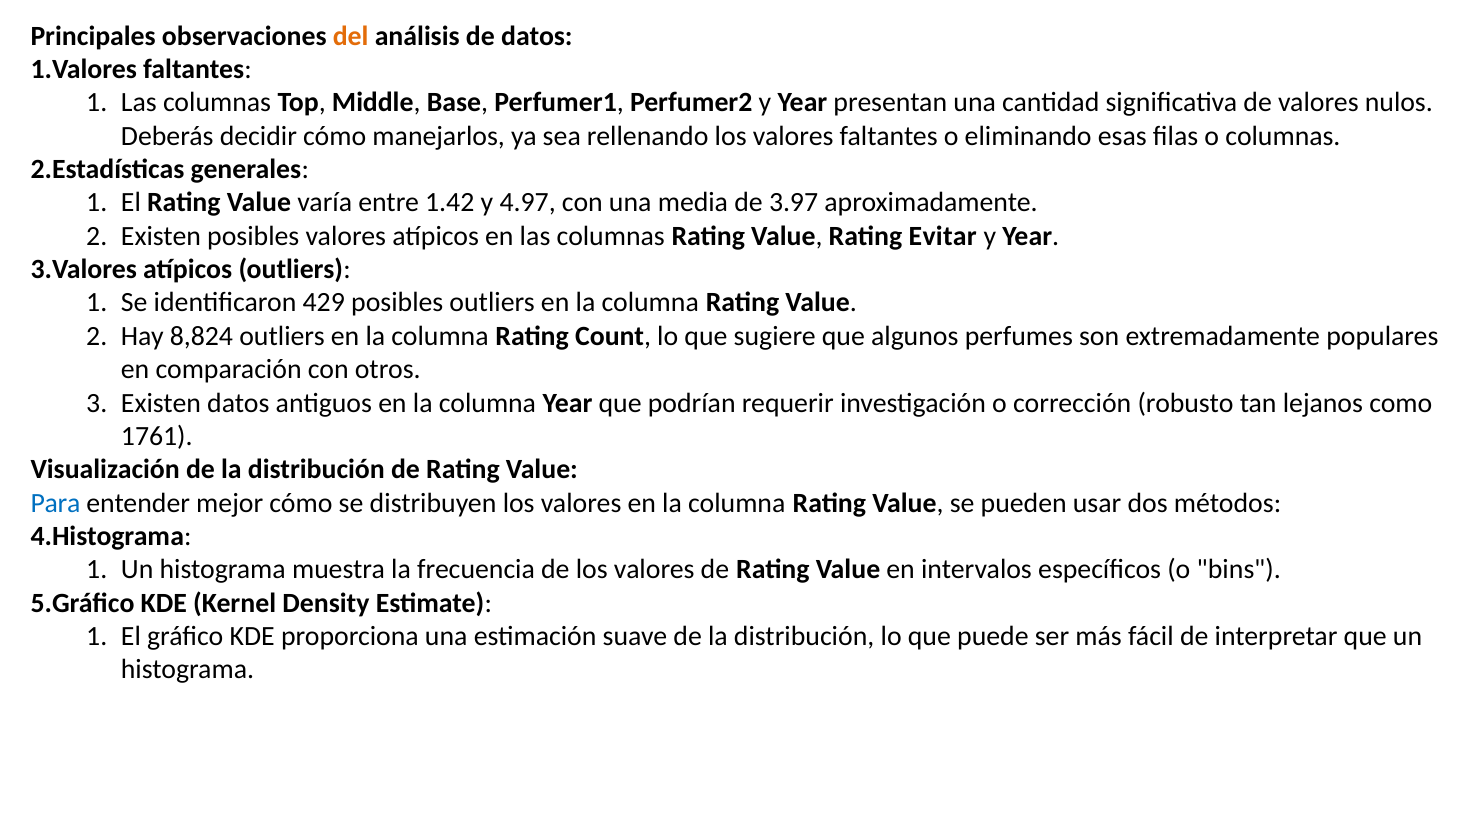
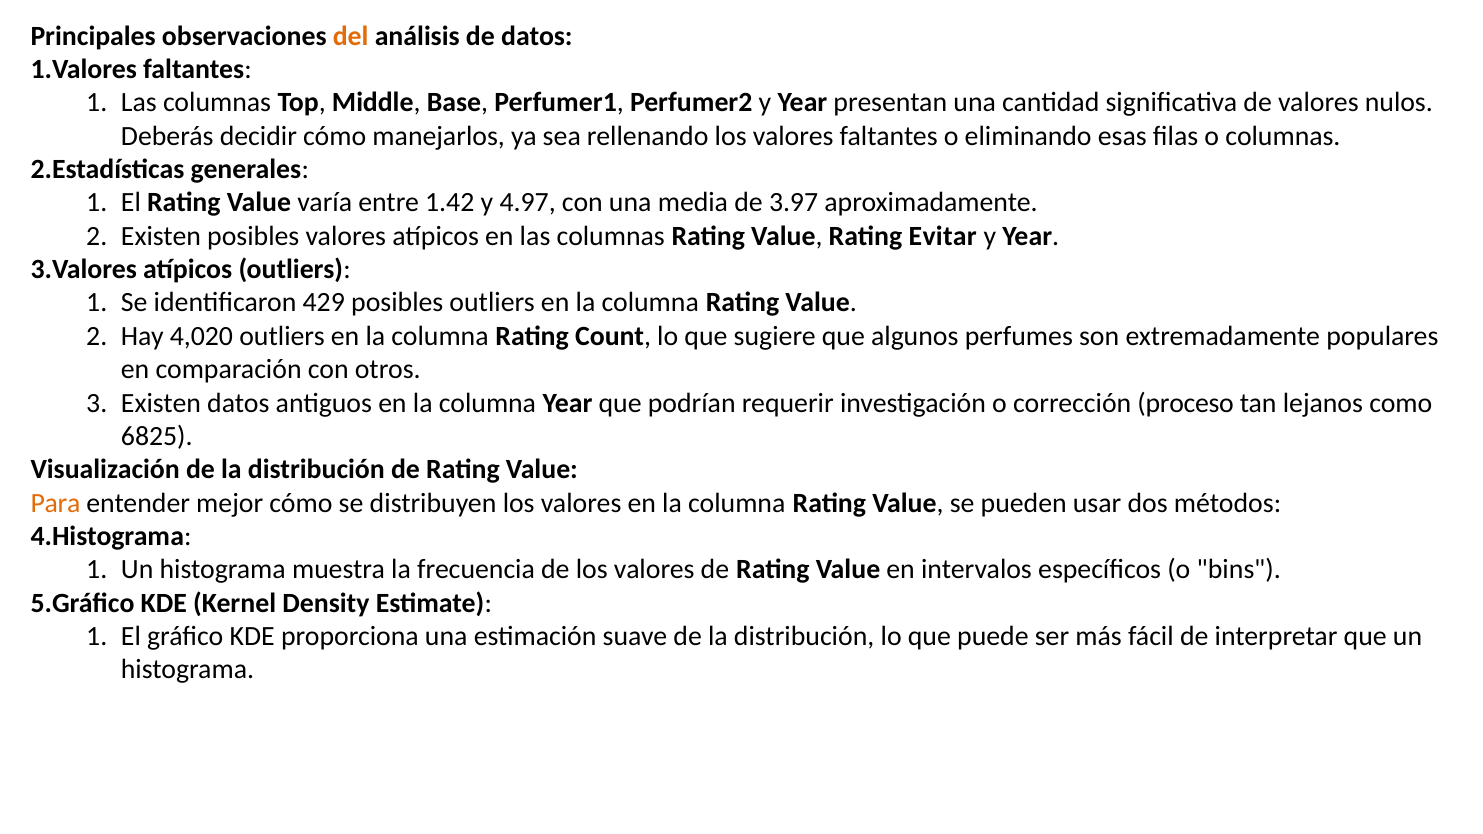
8,824: 8,824 -> 4,020 (201, 336)
robusto: robusto -> proceso (1186, 403)
1761: 1761 -> 6825 (157, 436)
Para colour: blue -> orange (55, 503)
